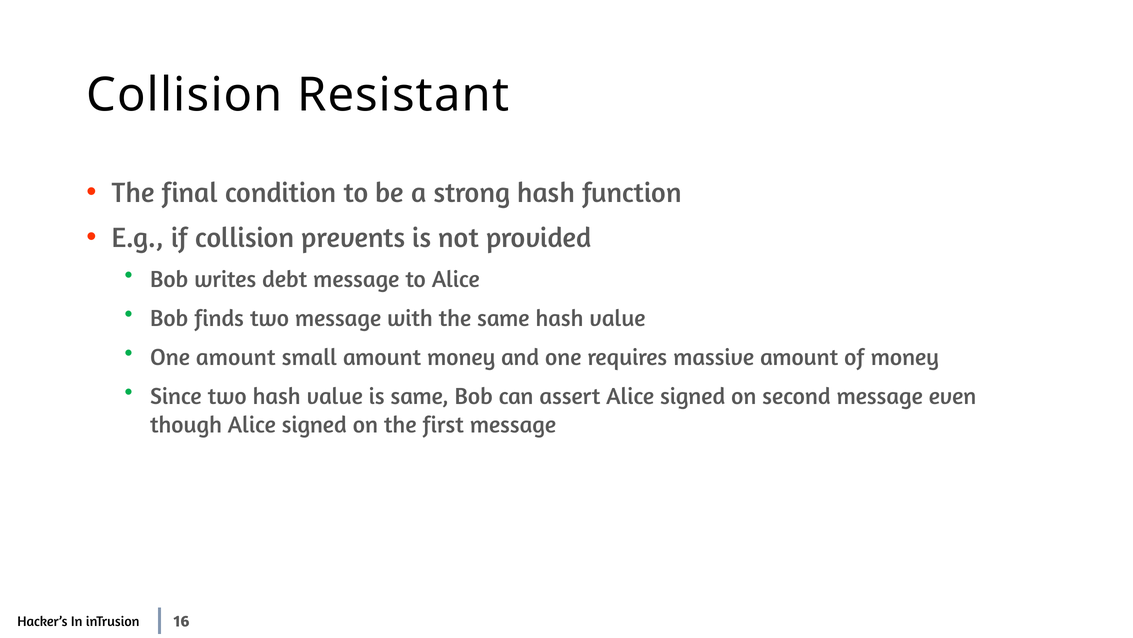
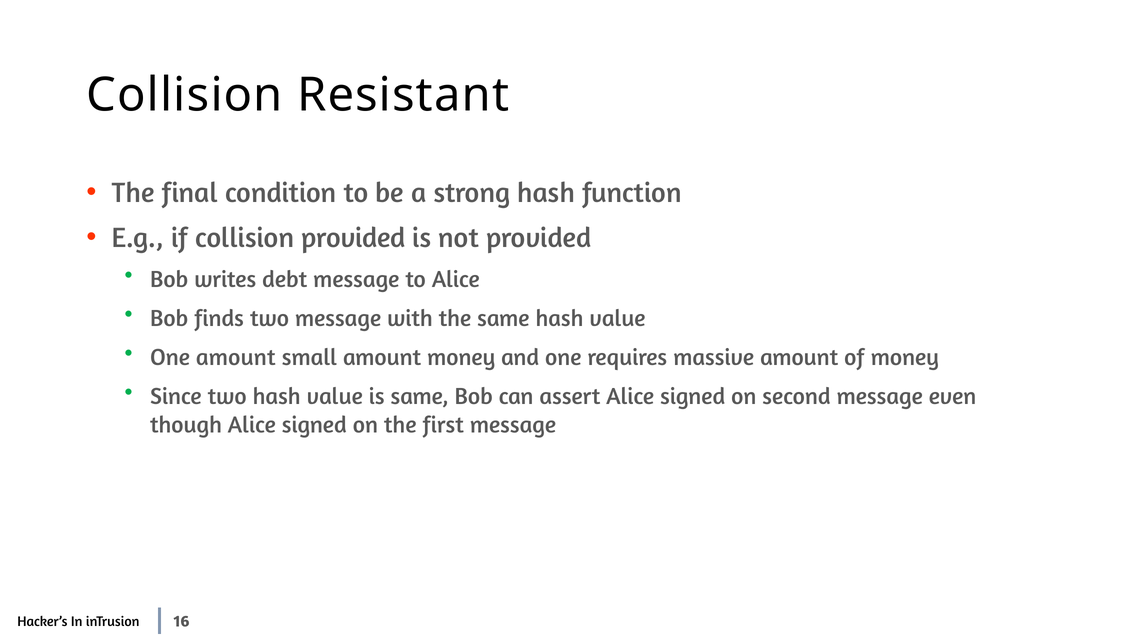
collision prevents: prevents -> provided (353, 238)
